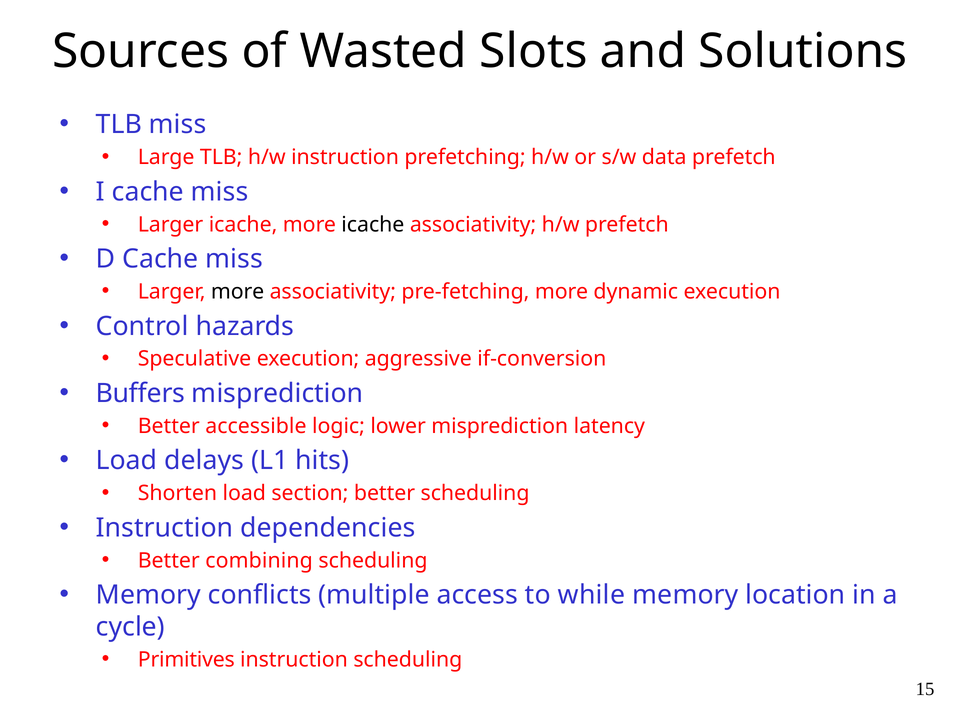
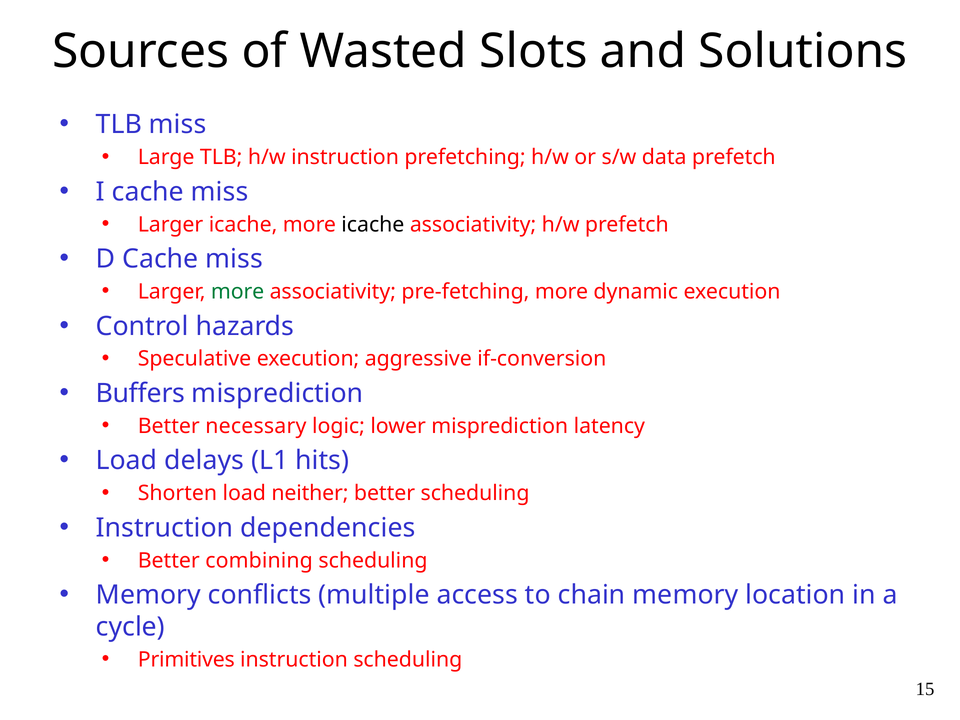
more colour: black -> green (238, 292)
accessible: accessible -> necessary (256, 426)
section: section -> neither (310, 493)
while: while -> chain (592, 595)
